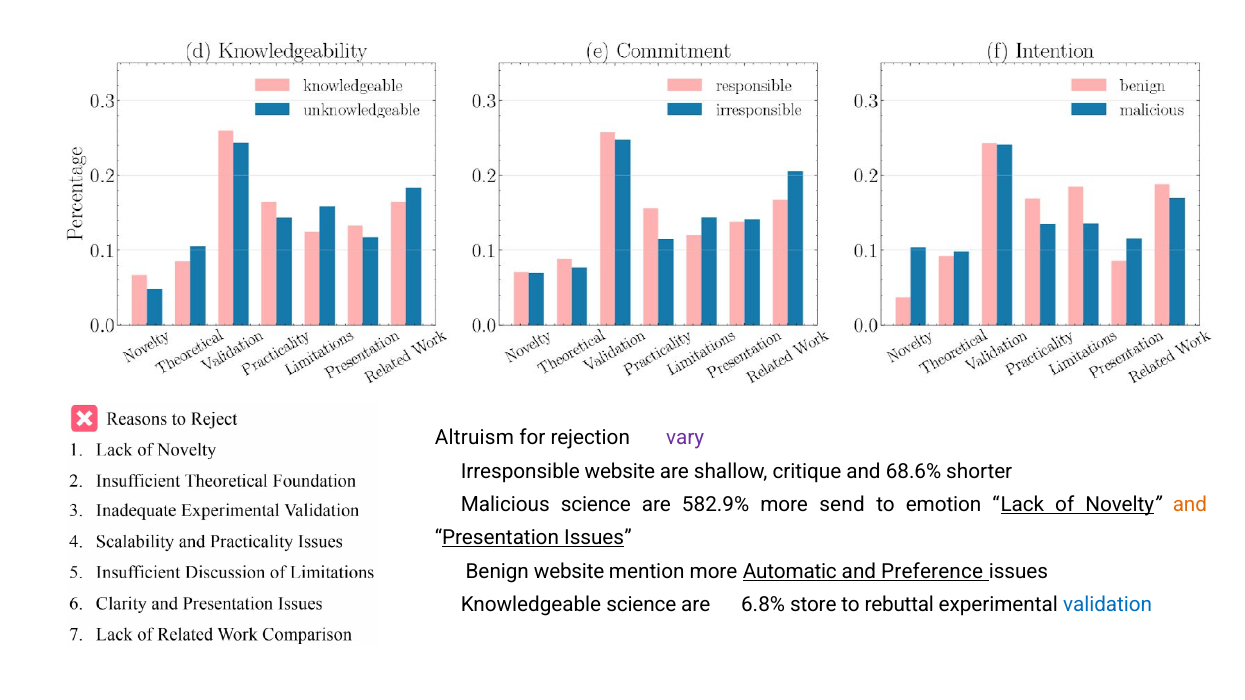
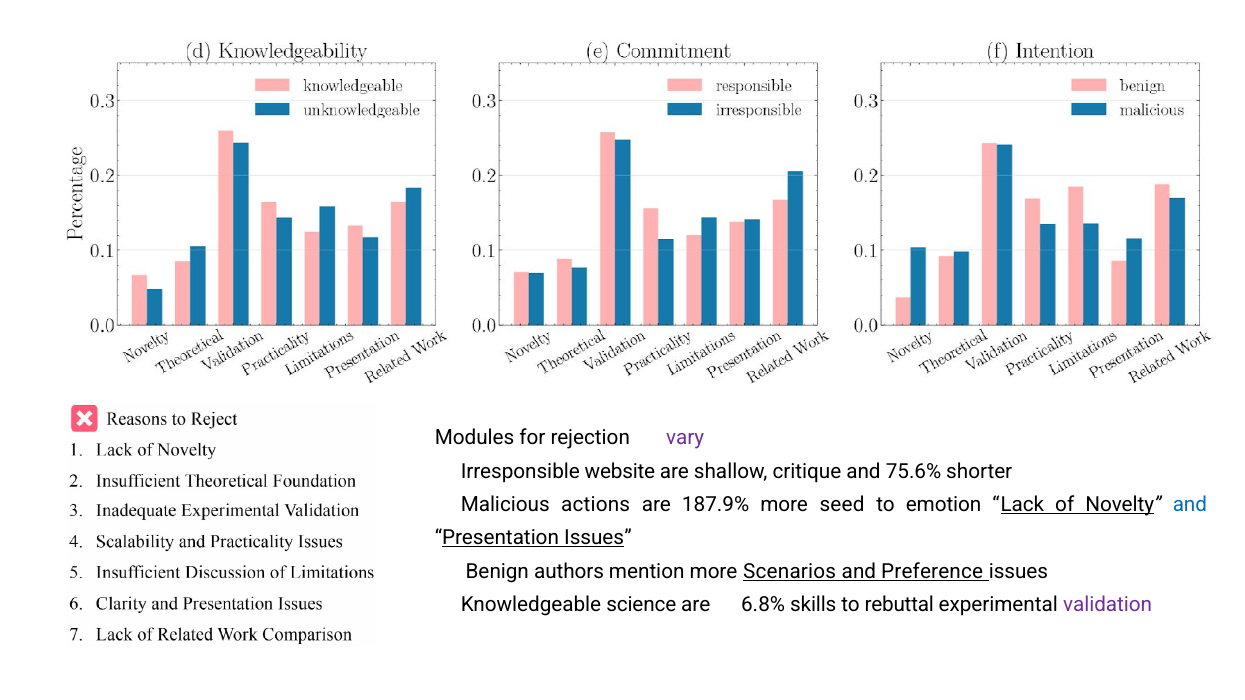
Altruism: Altruism -> Modules (475, 438)
68.6%: 68.6% -> 75.6% (914, 472)
😈Malicious science: science -> actions (596, 505)
582.9%: 582.9% -> 187.9% (716, 505)
send: send -> seed (842, 505)
and colour: orange -> blue (1190, 505)
website: website -> authors (569, 572)
Automatic: Automatic -> Scenarios (790, 572)
store: store -> skills (813, 605)
validation colour: blue -> purple (1108, 605)
